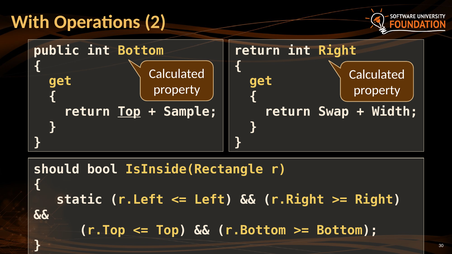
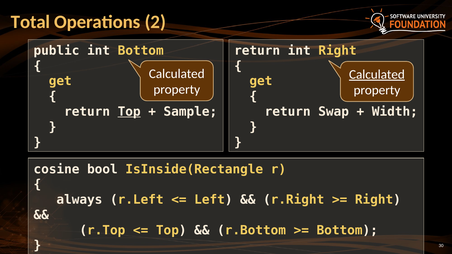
With: With -> Total (31, 22)
Calculated underline: none -> present (377, 75)
should: should -> cosine (56, 169)
static: static -> always (79, 200)
